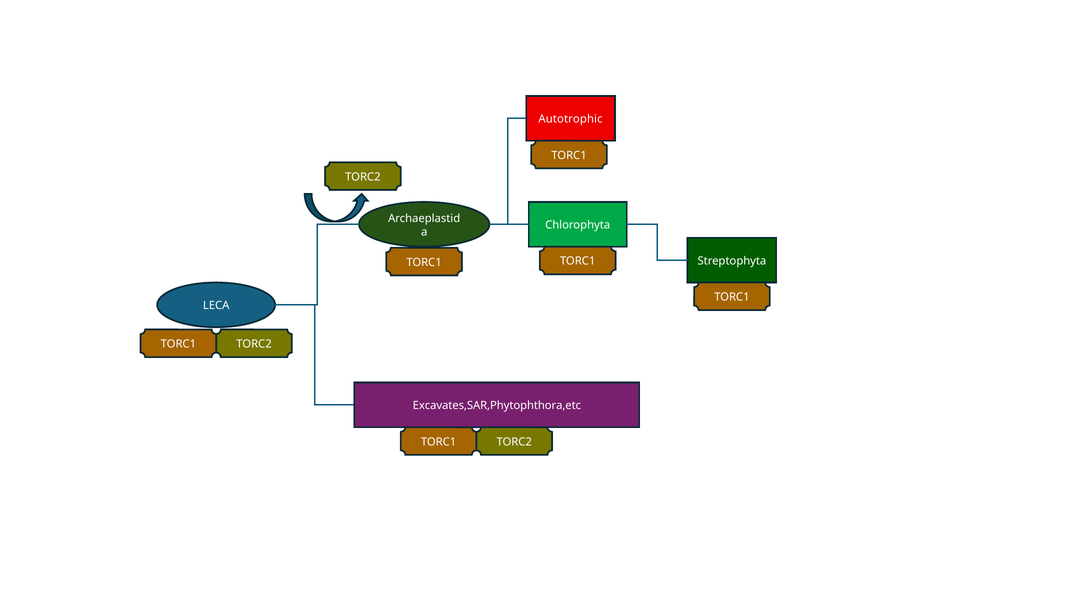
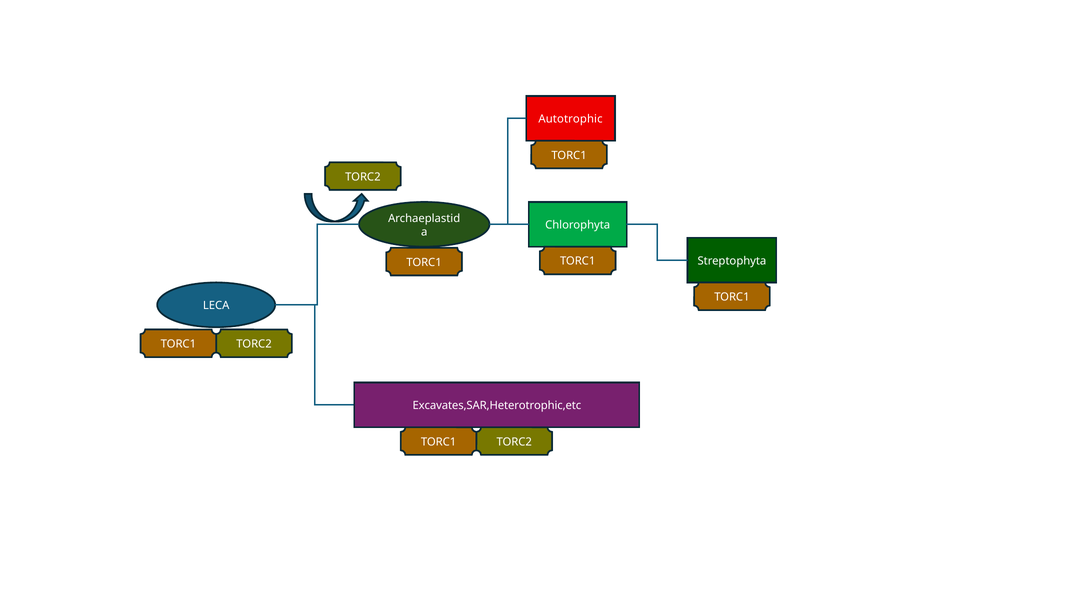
Excavates,SAR,Phytophthora,etc: Excavates,SAR,Phytophthora,etc -> Excavates,SAR,Heterotrophic,etc (497, 405)
